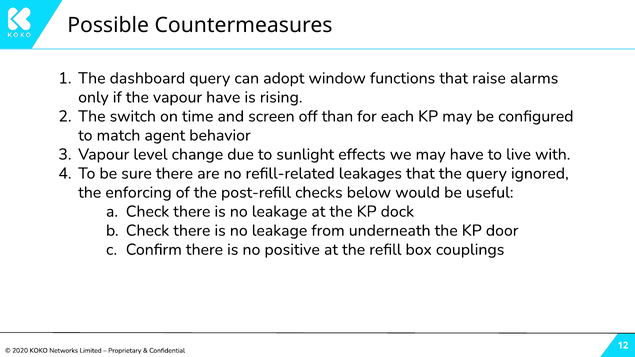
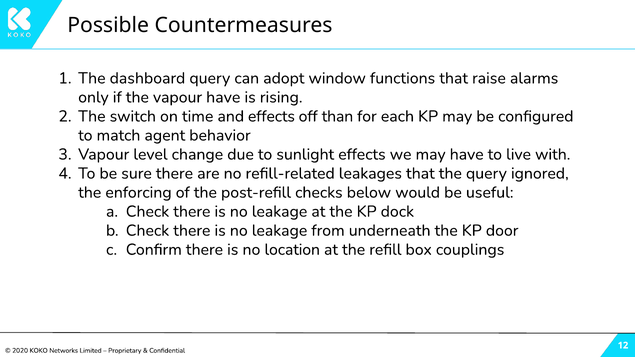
and screen: screen -> effects (271, 116)
positive: positive -> location (292, 250)
